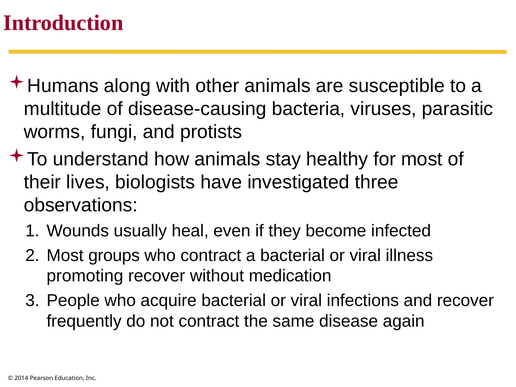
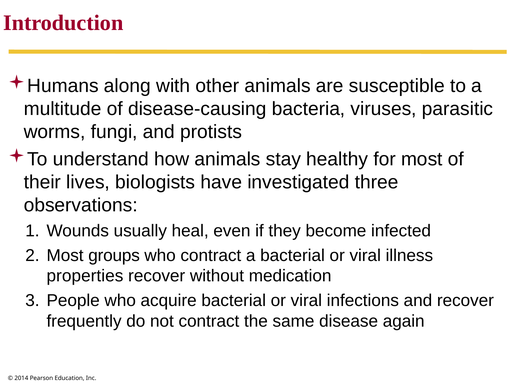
promoting: promoting -> properties (85, 276)
